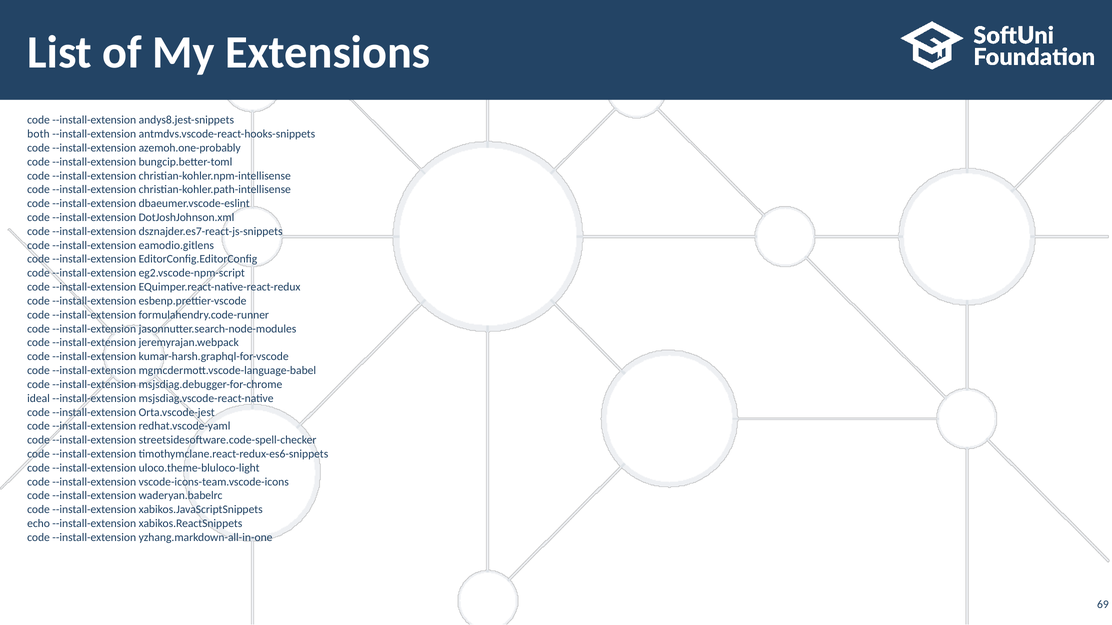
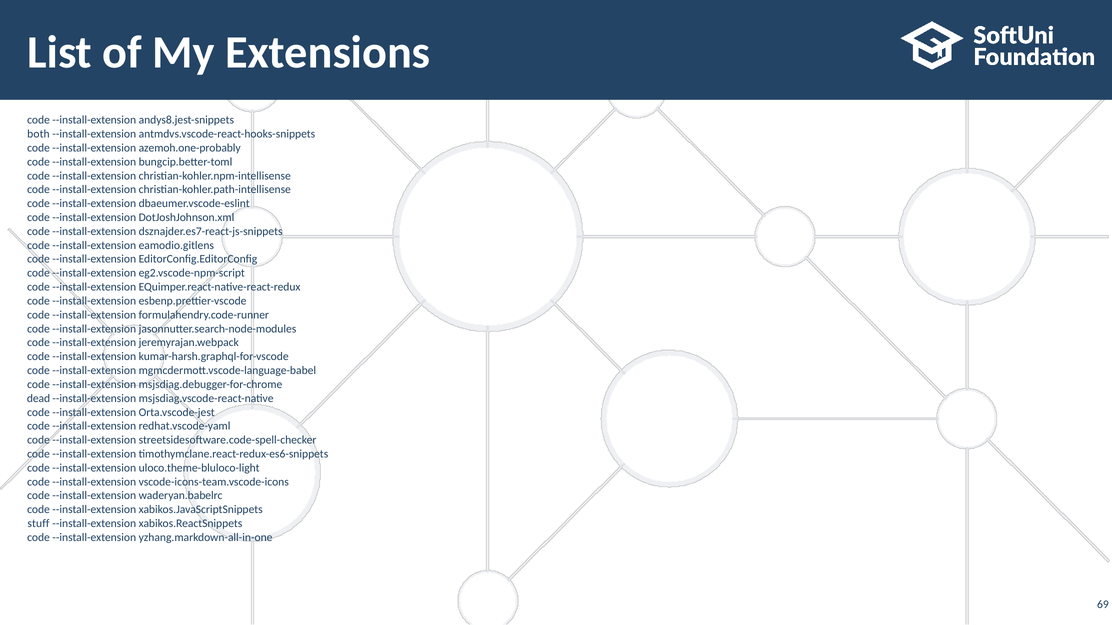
ideal: ideal -> dead (39, 399)
echo: echo -> stuff (38, 524)
